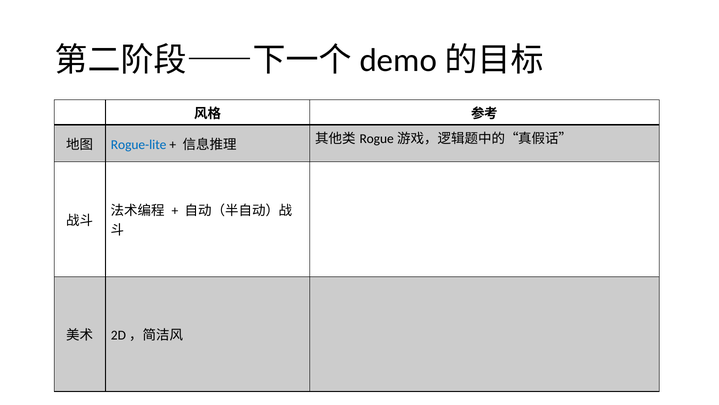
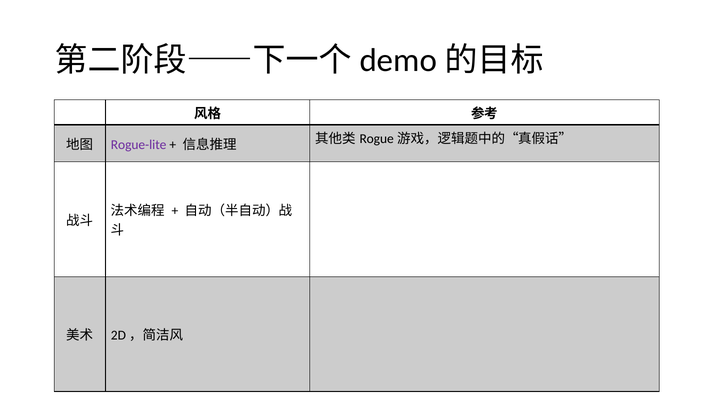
Rogue-lite colour: blue -> purple (139, 145)
